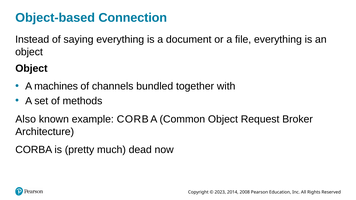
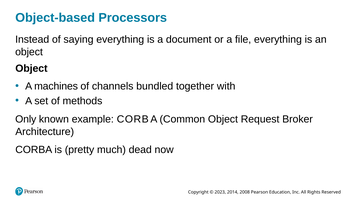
Connection: Connection -> Processors (133, 18)
Also: Also -> Only (26, 119)
